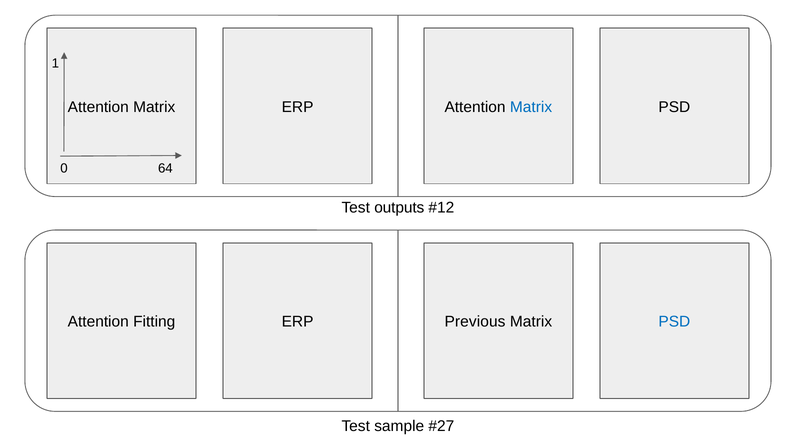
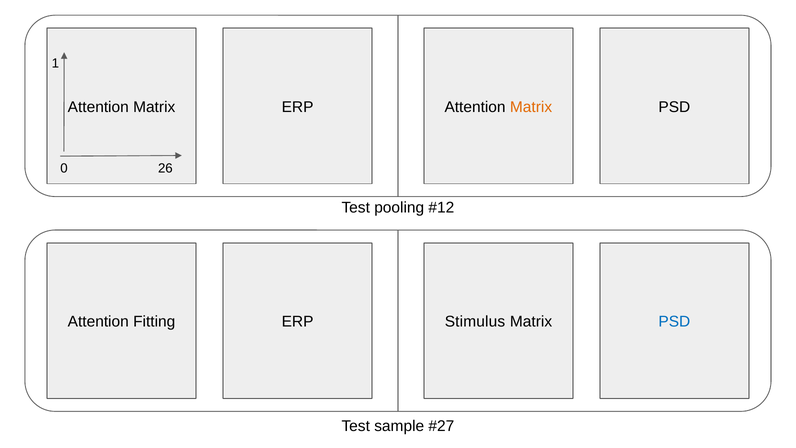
Matrix colour: blue -> orange (531, 107)
64: 64 -> 26 (165, 168)
outputs: outputs -> pooling (399, 208)
Previous: Previous -> Stimulus (475, 322)
